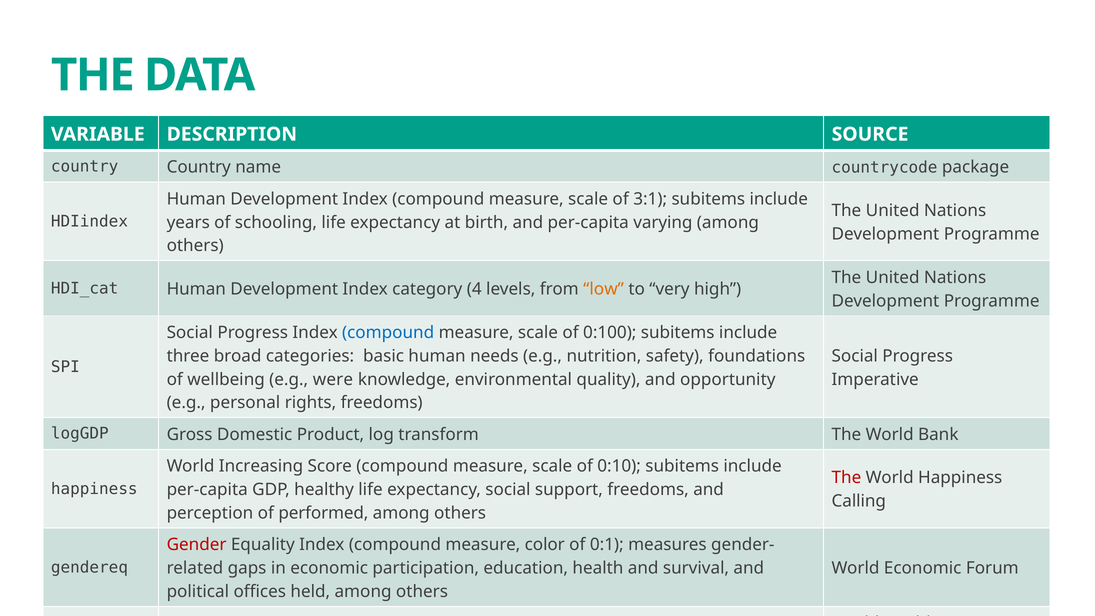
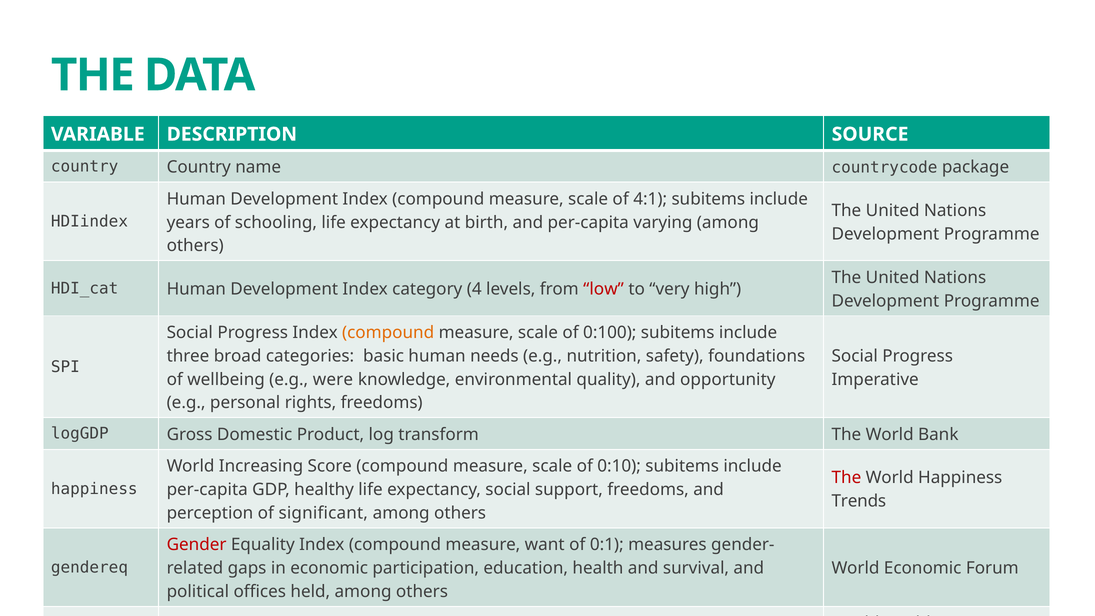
3:1: 3:1 -> 4:1 (650, 199)
low colour: orange -> red (604, 289)
compound colour: blue -> orange (388, 333)
Calling: Calling -> Trends (859, 501)
performed: performed -> significant (323, 513)
color: color -> want (545, 545)
